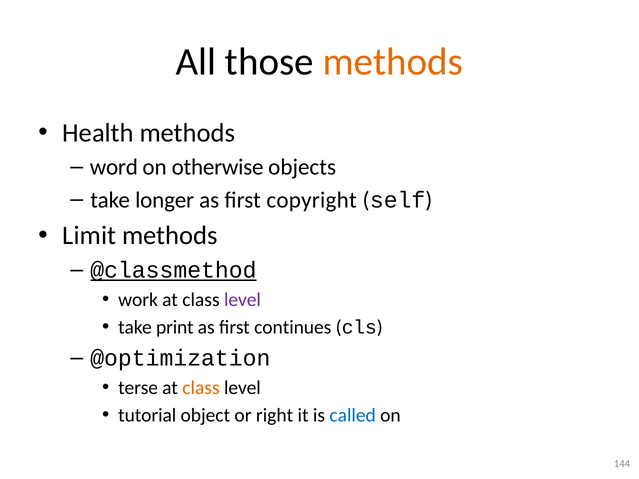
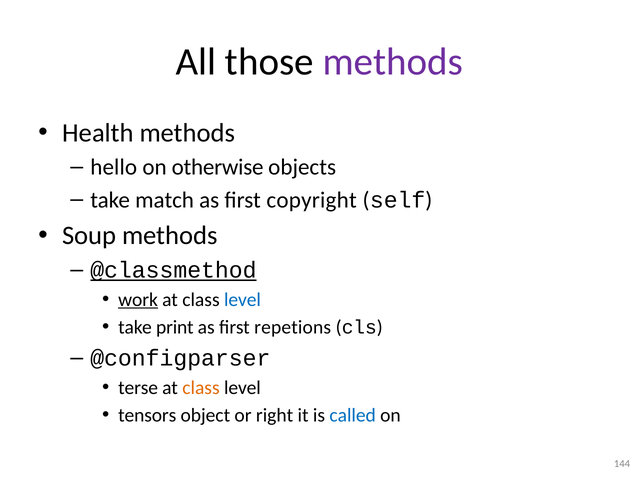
methods colour: orange -> purple (393, 62)
word: word -> hello (114, 167)
longer: longer -> match (165, 200)
Limit: Limit -> Soup (89, 236)
work underline: none -> present (138, 300)
level colour: purple -> blue (242, 300)
continues: continues -> repetions (293, 328)
@optimization: @optimization -> @configparser (180, 358)
tutorial: tutorial -> tensors (147, 416)
